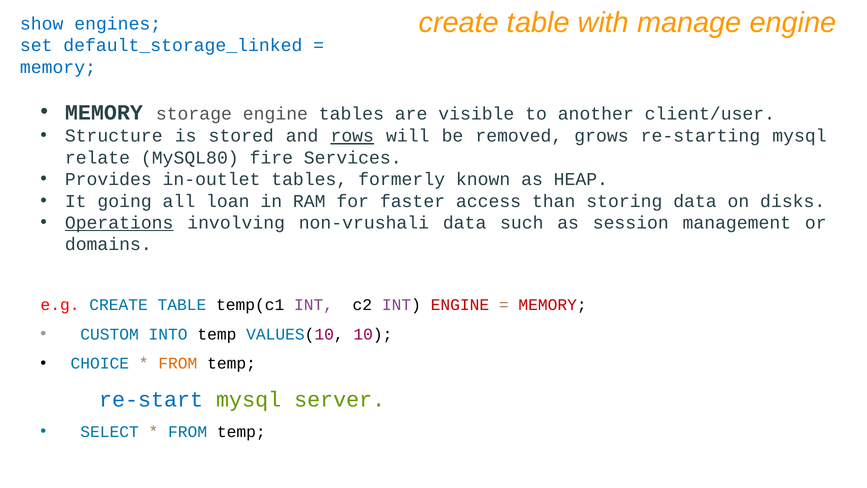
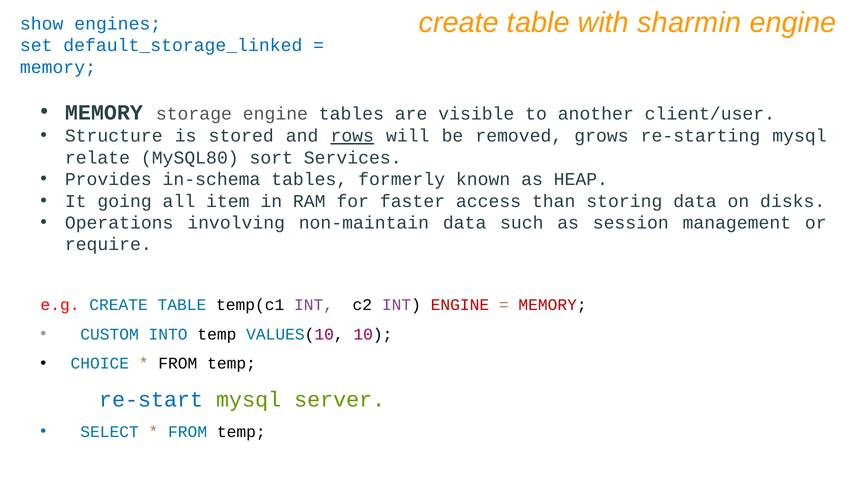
manage: manage -> sharmin (689, 23)
fire: fire -> sort (271, 158)
in-outlet: in-outlet -> in-schema (211, 179)
loan: loan -> item (228, 201)
Operations underline: present -> none (119, 223)
non-vrushali: non-vrushali -> non-maintain (364, 223)
domains: domains -> require (108, 244)
FROM colour: orange -> black (178, 363)
